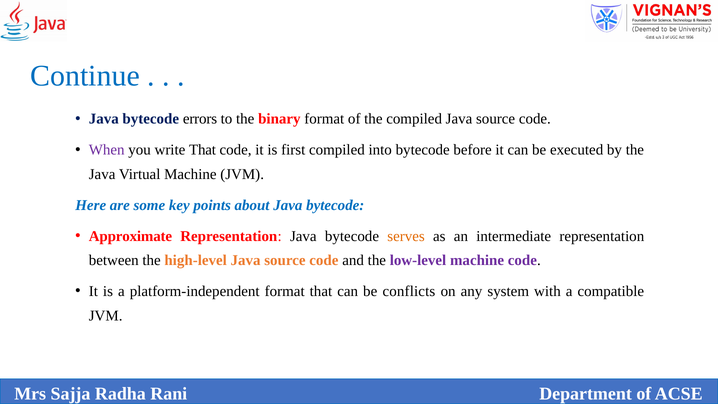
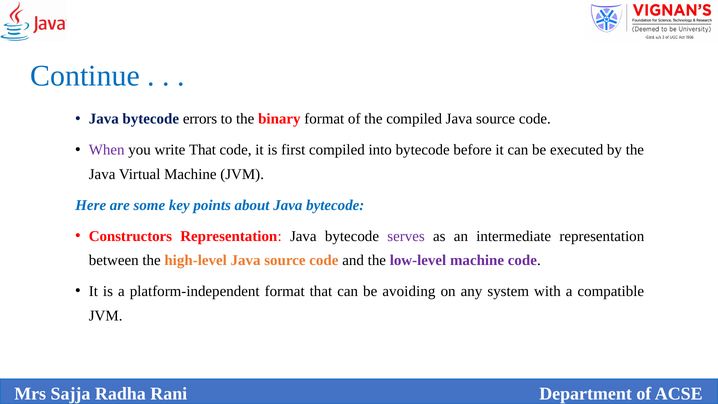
Approximate: Approximate -> Constructors (130, 236)
serves colour: orange -> purple (406, 236)
conflicts: conflicts -> avoiding (409, 291)
